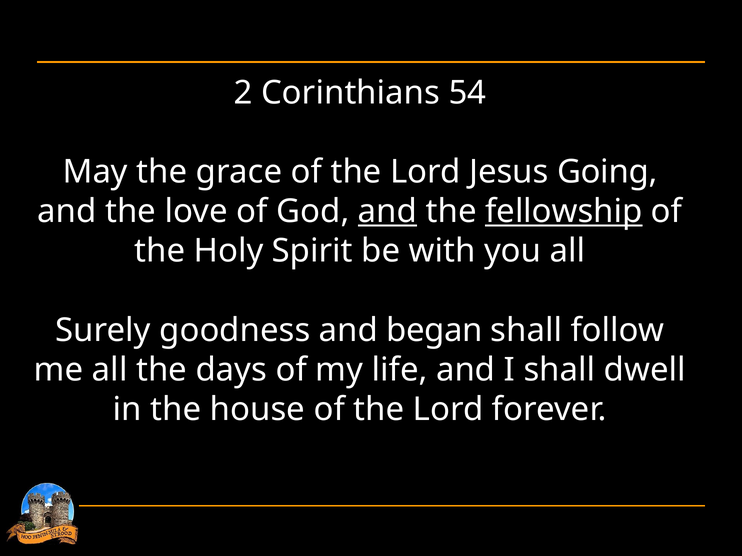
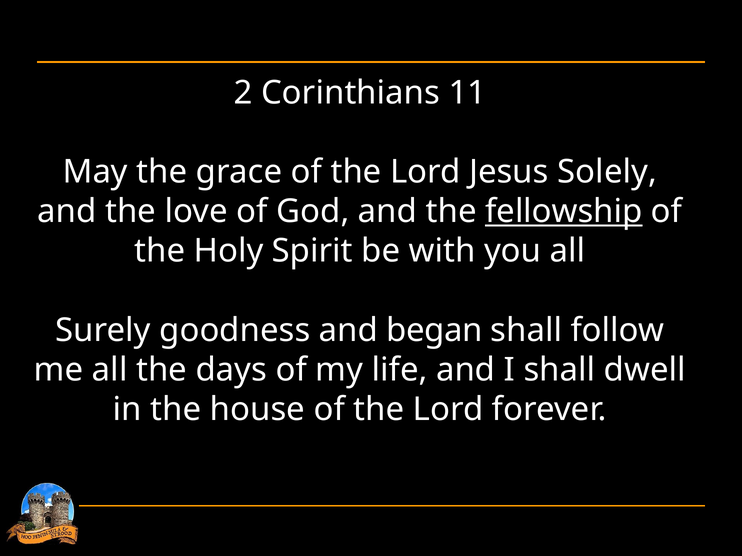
54: 54 -> 11 (467, 93)
Going: Going -> Solely (607, 172)
and underline: present -> none (388, 212)
